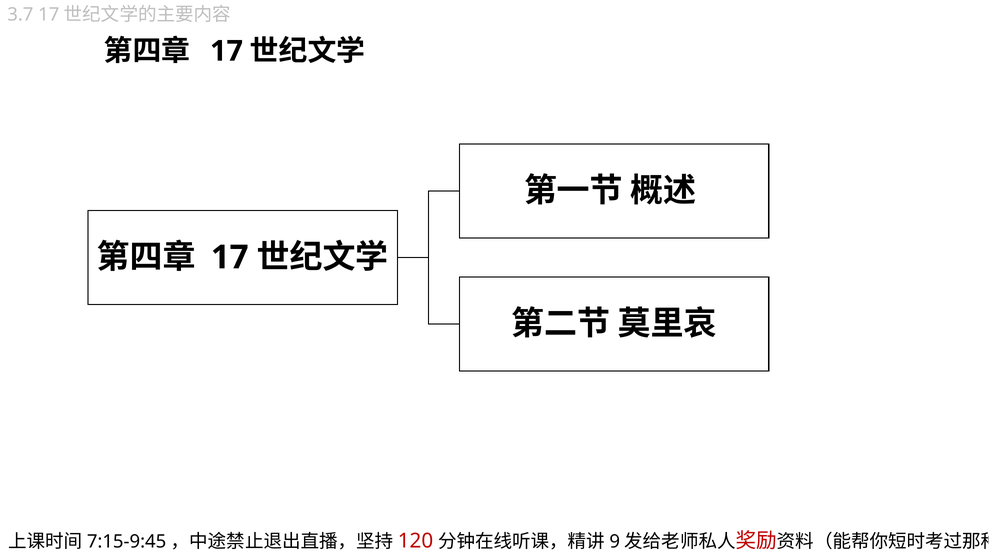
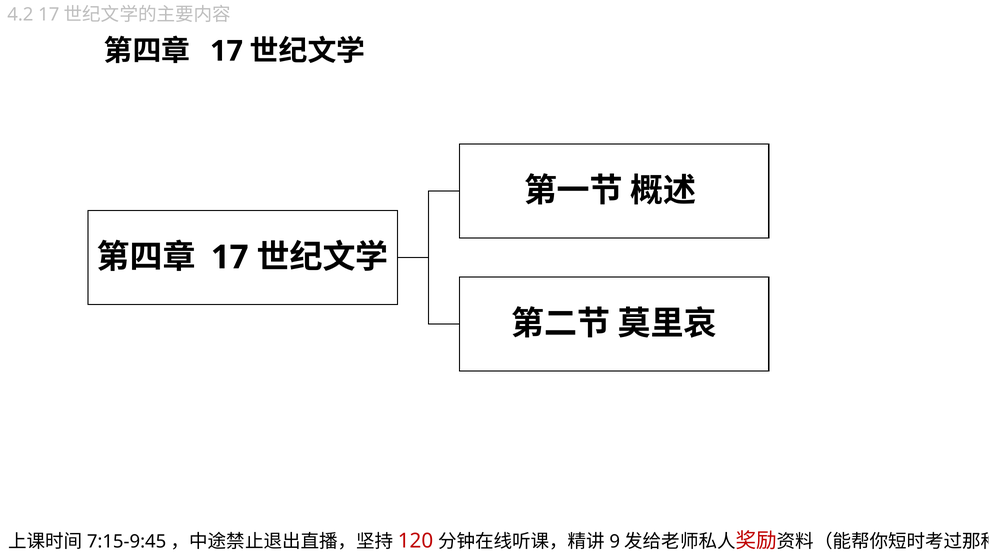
3.7: 3.7 -> 4.2 (20, 14)
